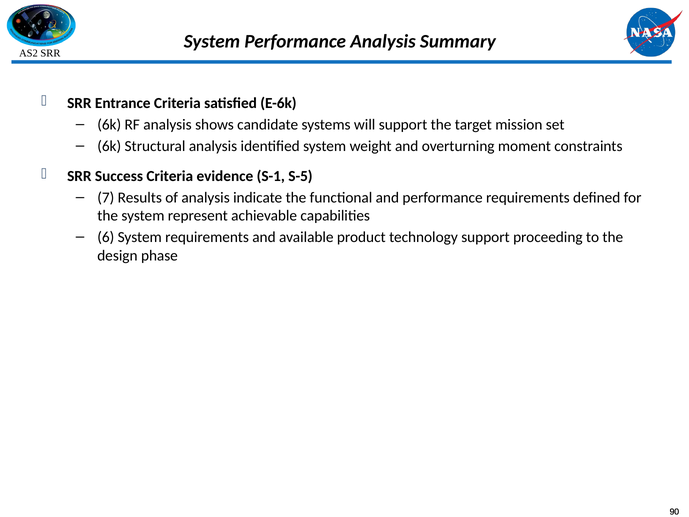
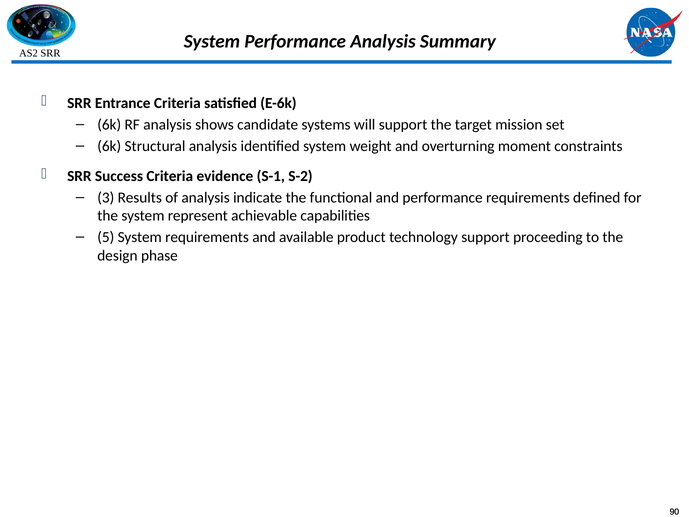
S-5: S-5 -> S-2 (300, 176)
7: 7 -> 3 (106, 197)
6: 6 -> 5 (106, 237)
